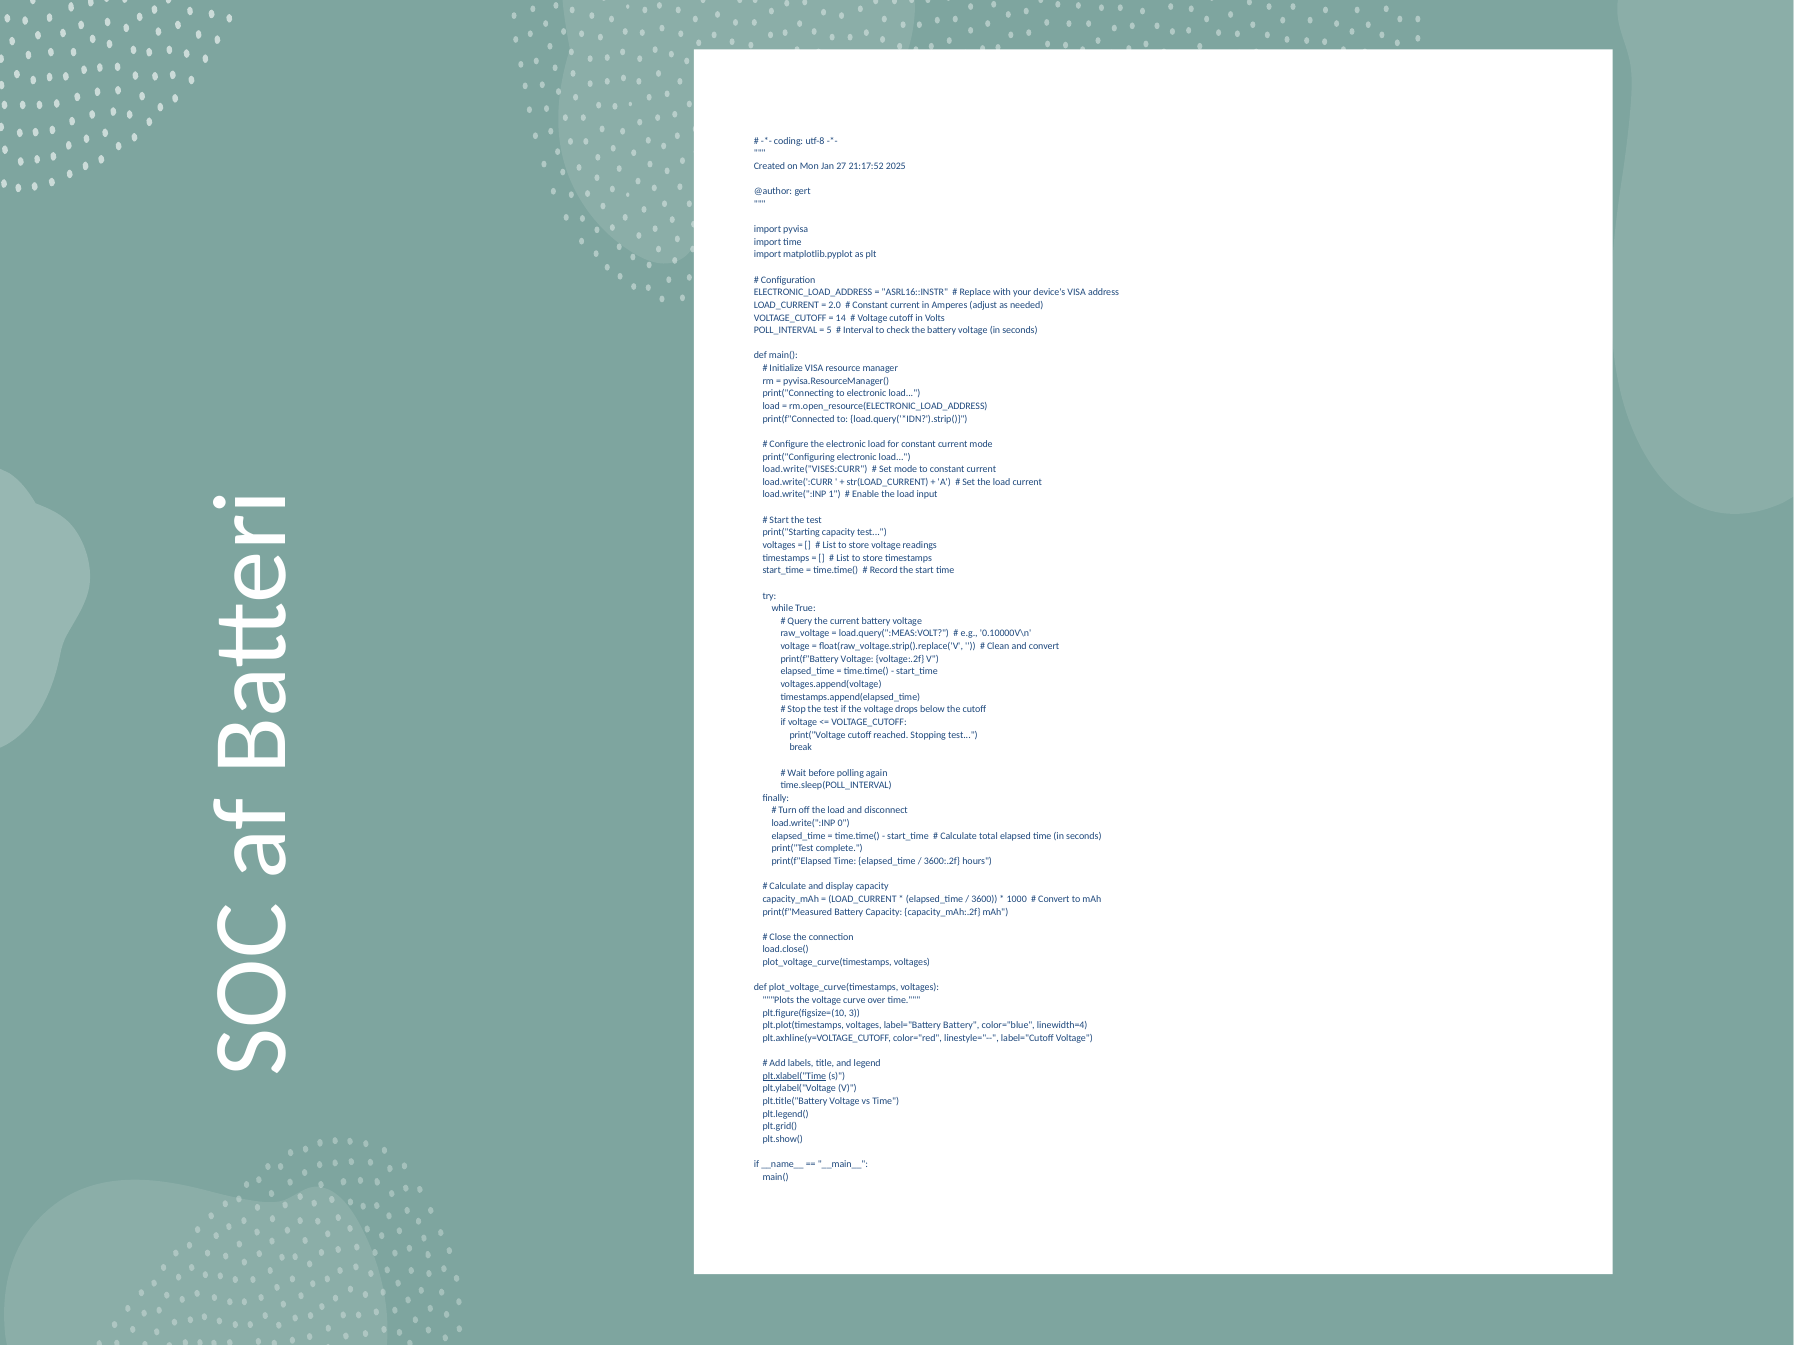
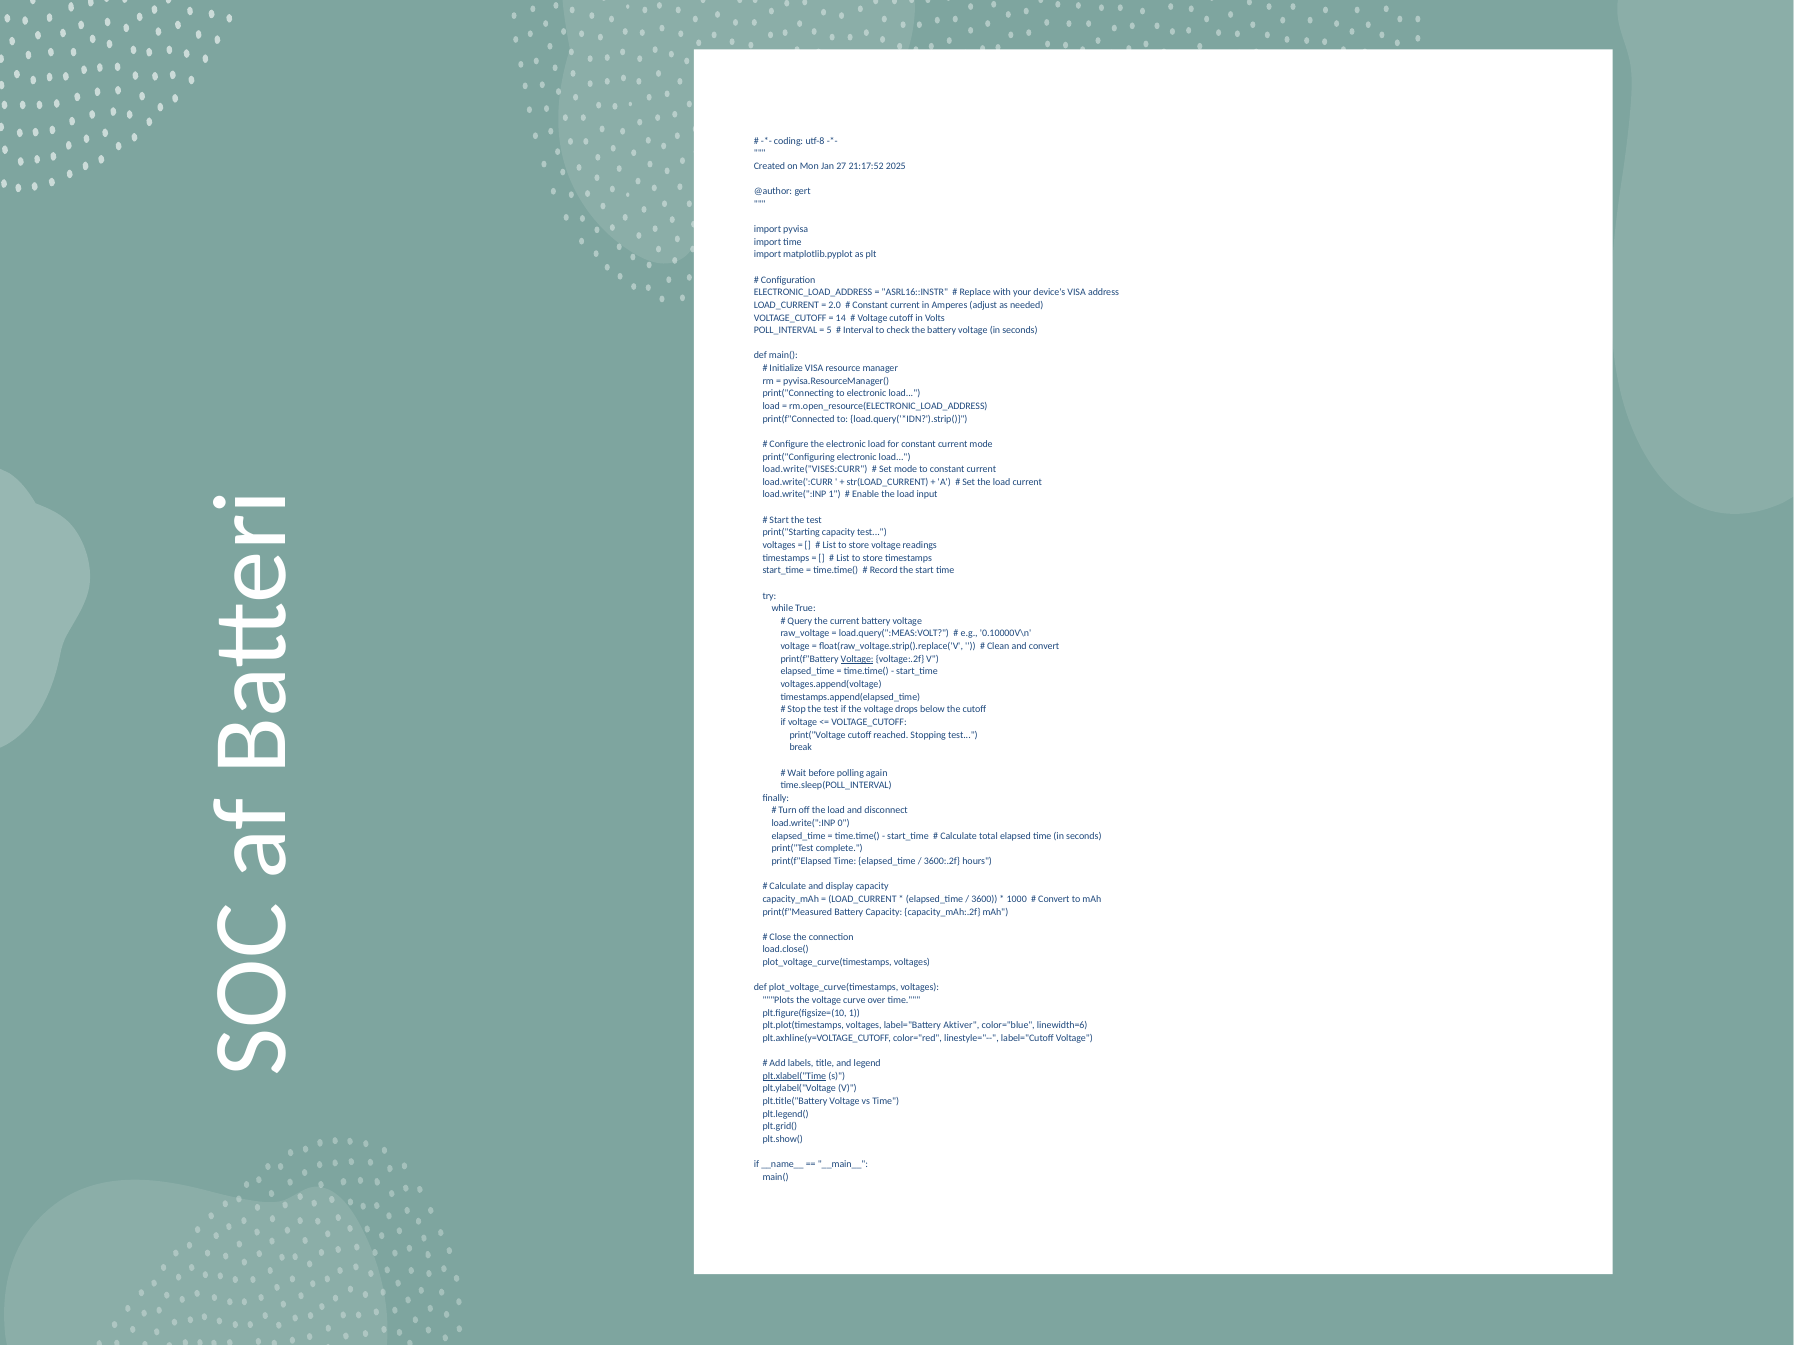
Voltage underline: none -> present (857, 659)
plt.figure(figsize=(10 3: 3 -> 1 (854, 1013)
label="Battery Battery: Battery -> Aktiver (961, 1026)
linewidth=4: linewidth=4 -> linewidth=6 (1062, 1026)
